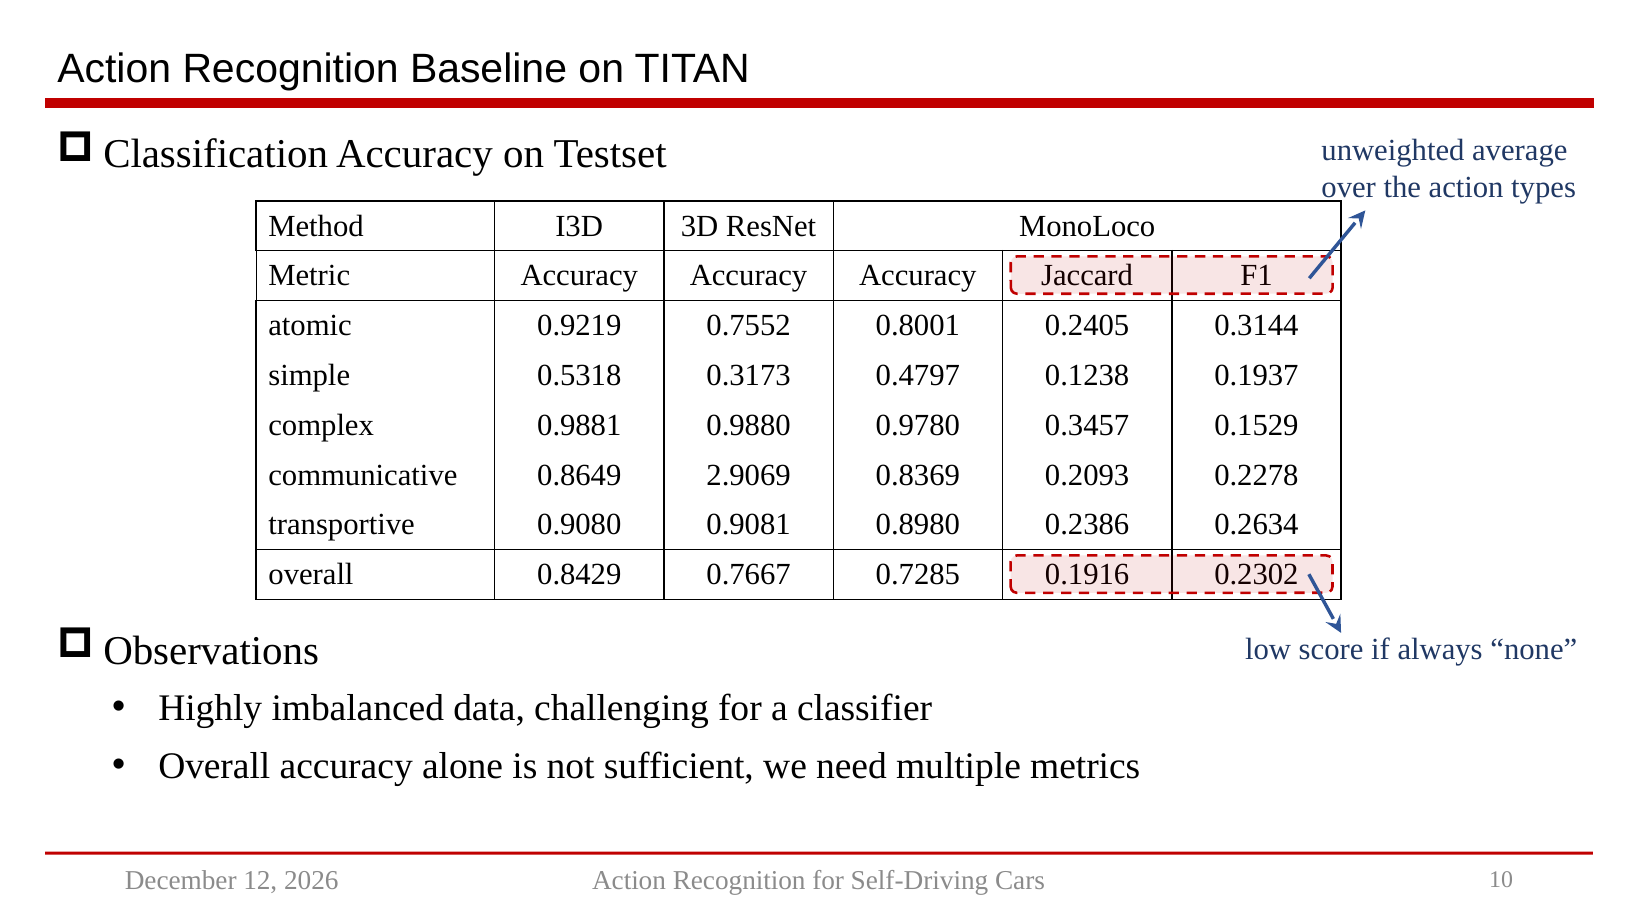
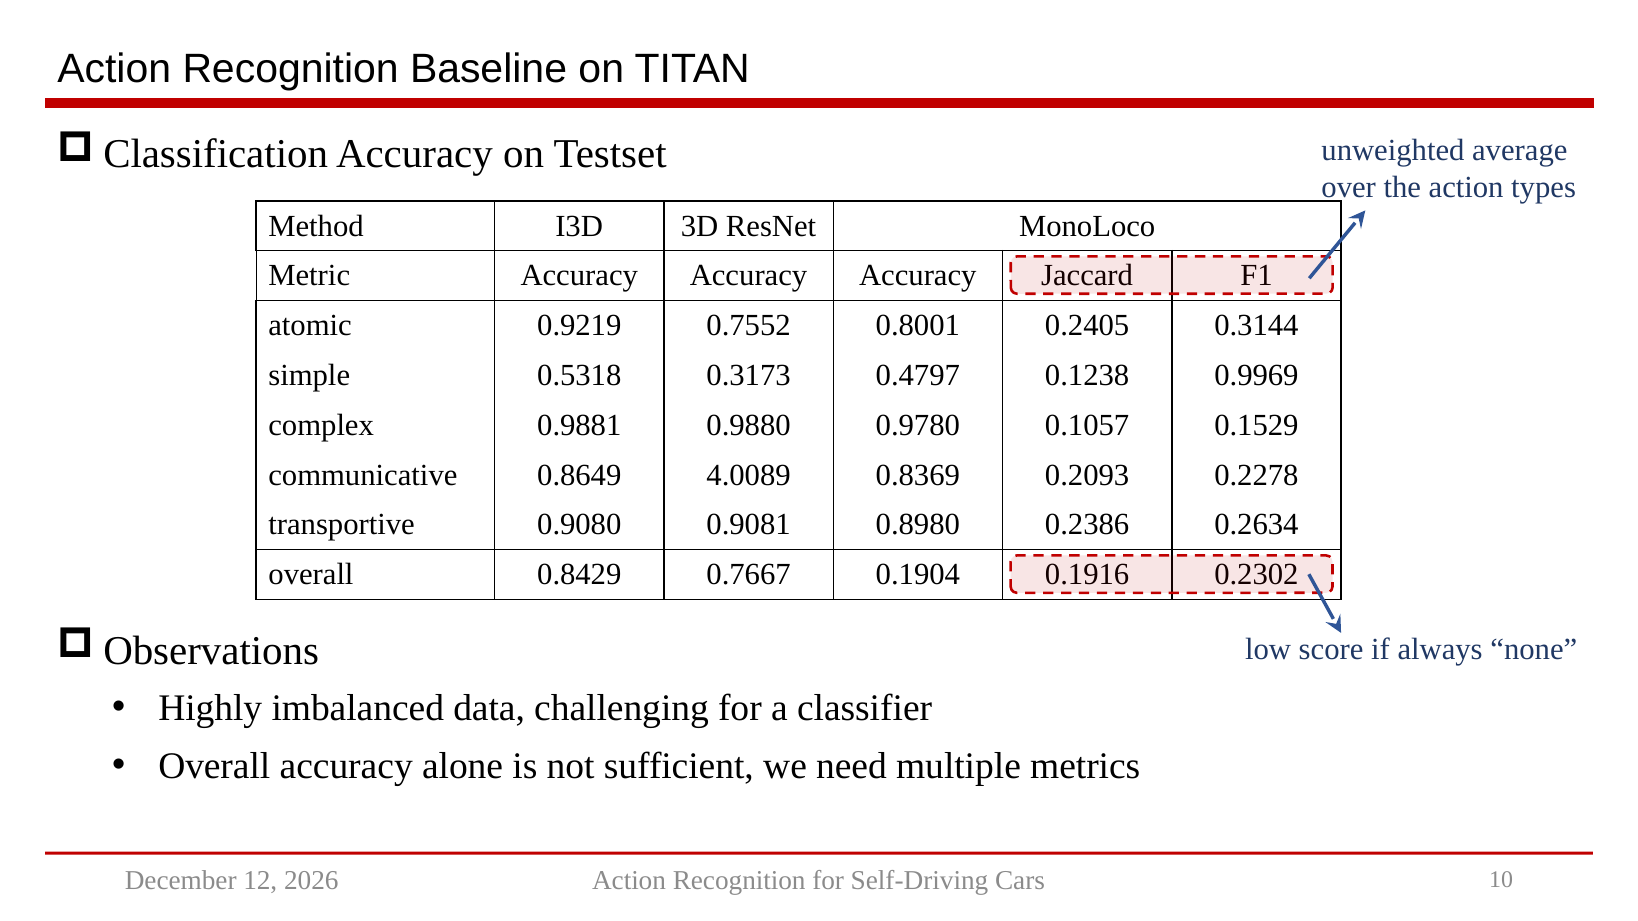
0.1937: 0.1937 -> 0.9969 (1256, 376)
0.3457: 0.3457 -> 0.1057 (1087, 425)
2.9069: 2.9069 -> 4.0089 (749, 475)
0.7285: 0.7285 -> 0.1904 (918, 575)
